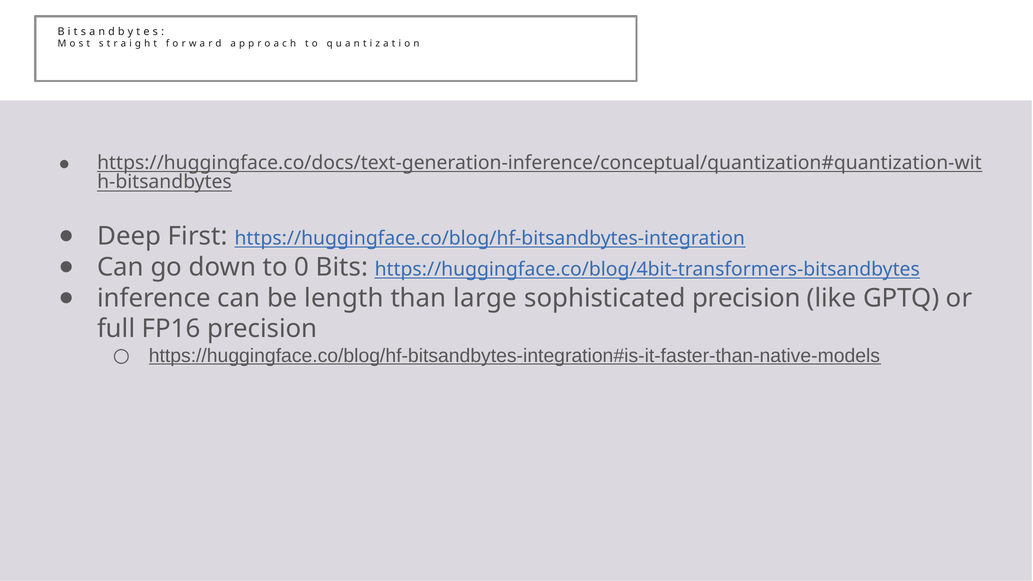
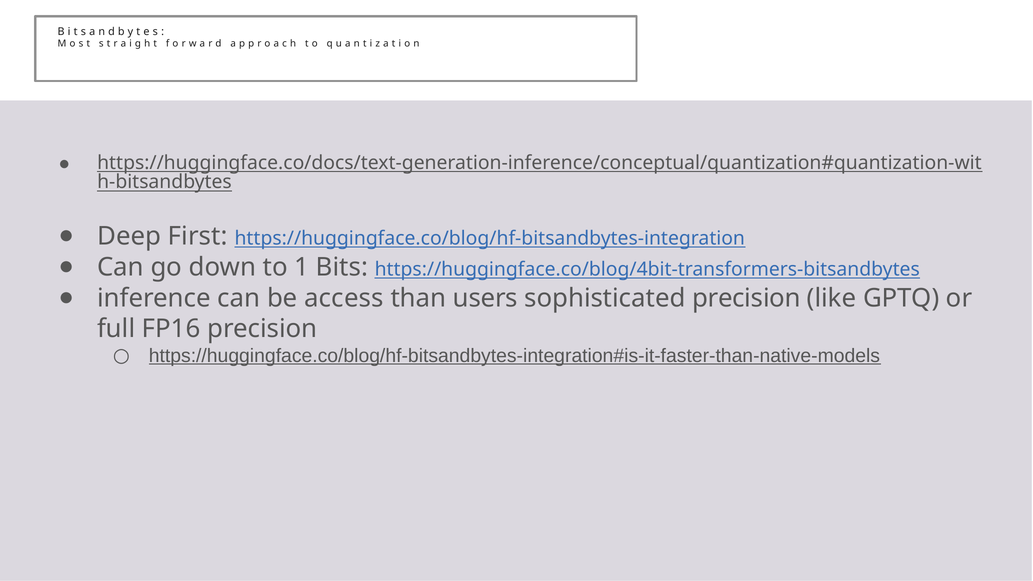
0: 0 -> 1 (302, 267)
length: length -> access (344, 298)
large: large -> users (485, 298)
